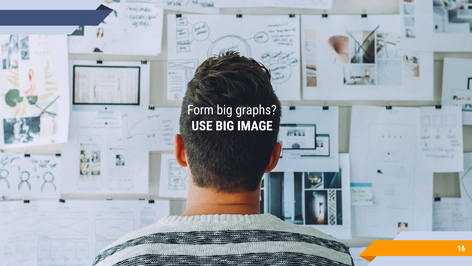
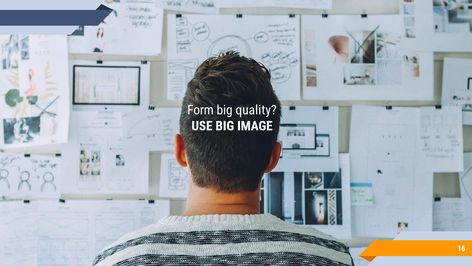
graphs: graphs -> quality (256, 110)
